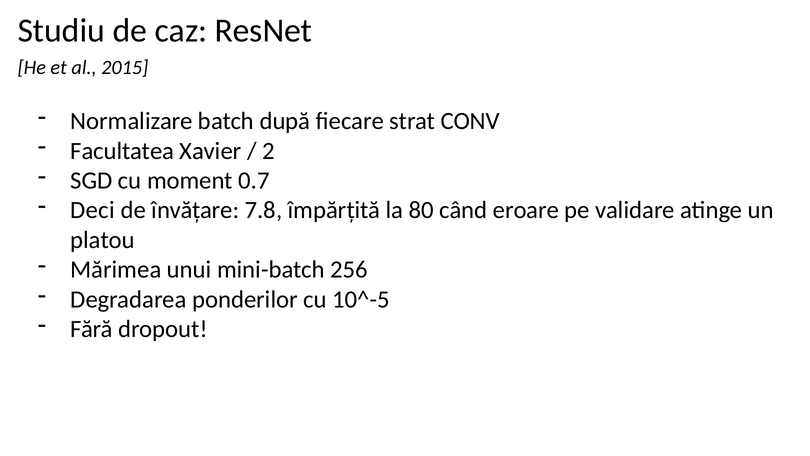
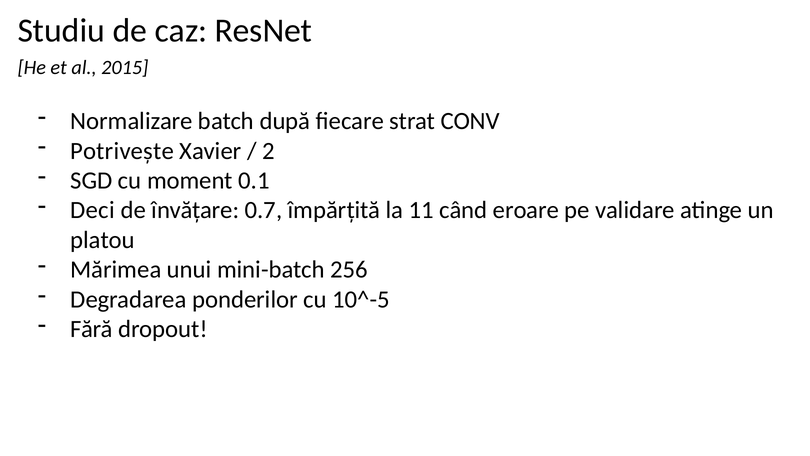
Facultatea: Facultatea -> Potrivește (122, 151)
0.7: 0.7 -> 0.1 (254, 180)
7.8: 7.8 -> 0.7 (263, 210)
80: 80 -> 11 (421, 210)
